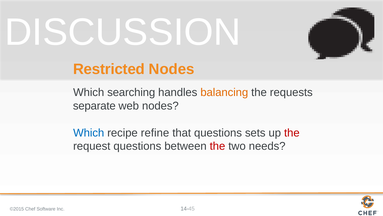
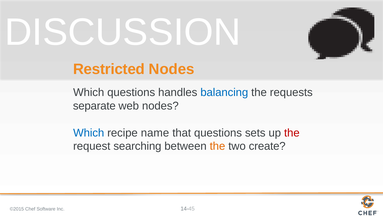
Which searching: searching -> questions (131, 92)
balancing colour: orange -> blue (224, 92)
refine: refine -> name (155, 132)
request questions: questions -> searching (137, 146)
the colour: red -> orange (217, 146)
needs: needs -> create (267, 146)
